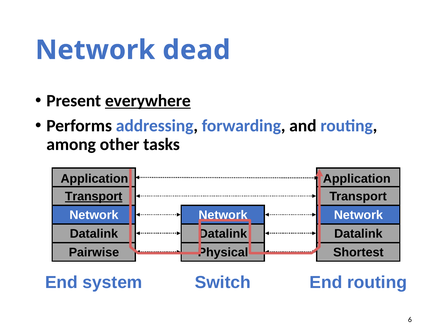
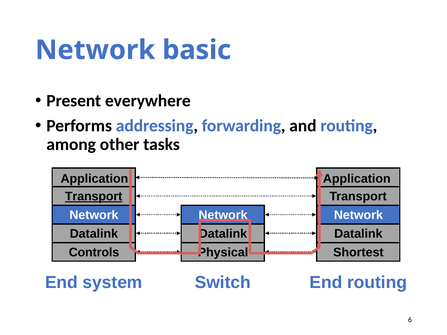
dead: dead -> basic (197, 50)
everywhere underline: present -> none (148, 101)
Pairwise: Pairwise -> Controls (94, 253)
